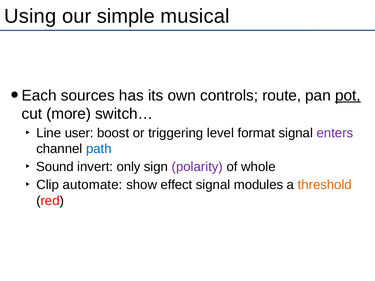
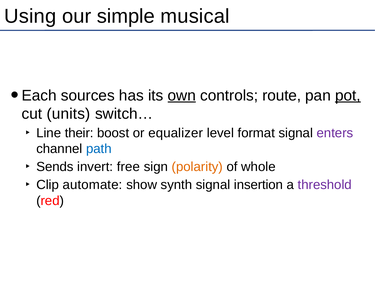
own underline: none -> present (182, 96)
more: more -> units (68, 114)
user: user -> their (79, 133)
triggering: triggering -> equalizer (176, 133)
Sound: Sound -> Sends (55, 167)
only: only -> free (128, 167)
polarity colour: purple -> orange (197, 167)
effect: effect -> synth (176, 185)
modules: modules -> insertion (259, 185)
threshold colour: orange -> purple (325, 185)
